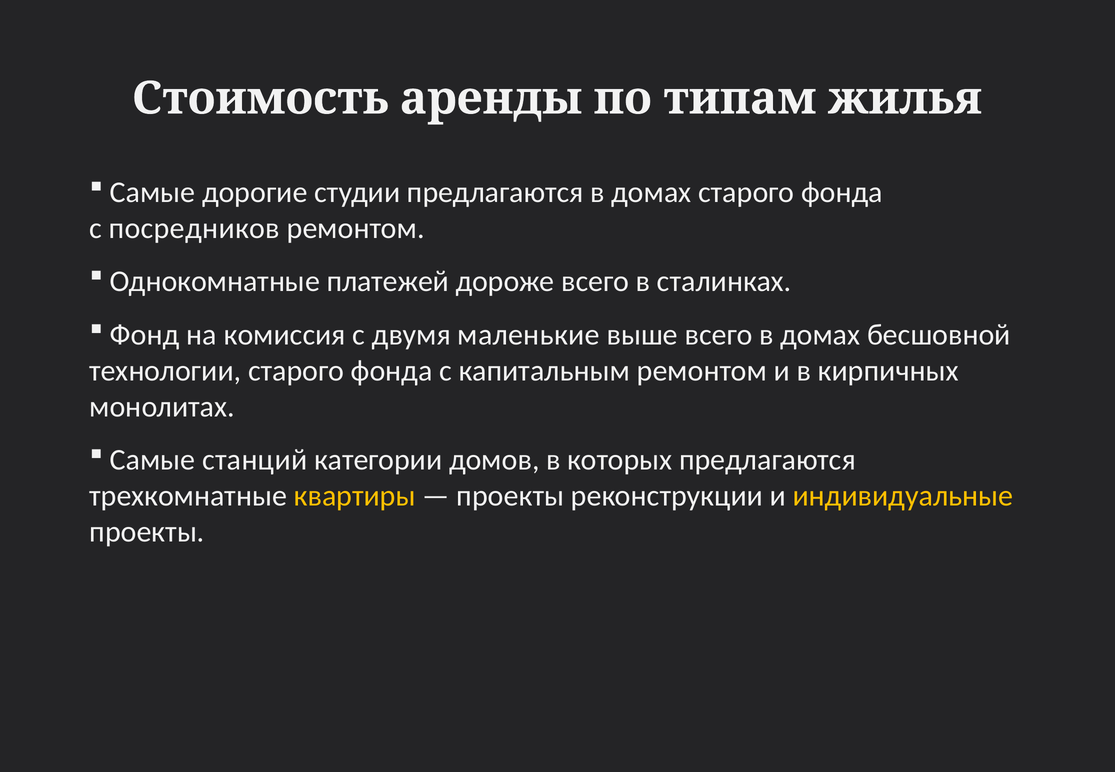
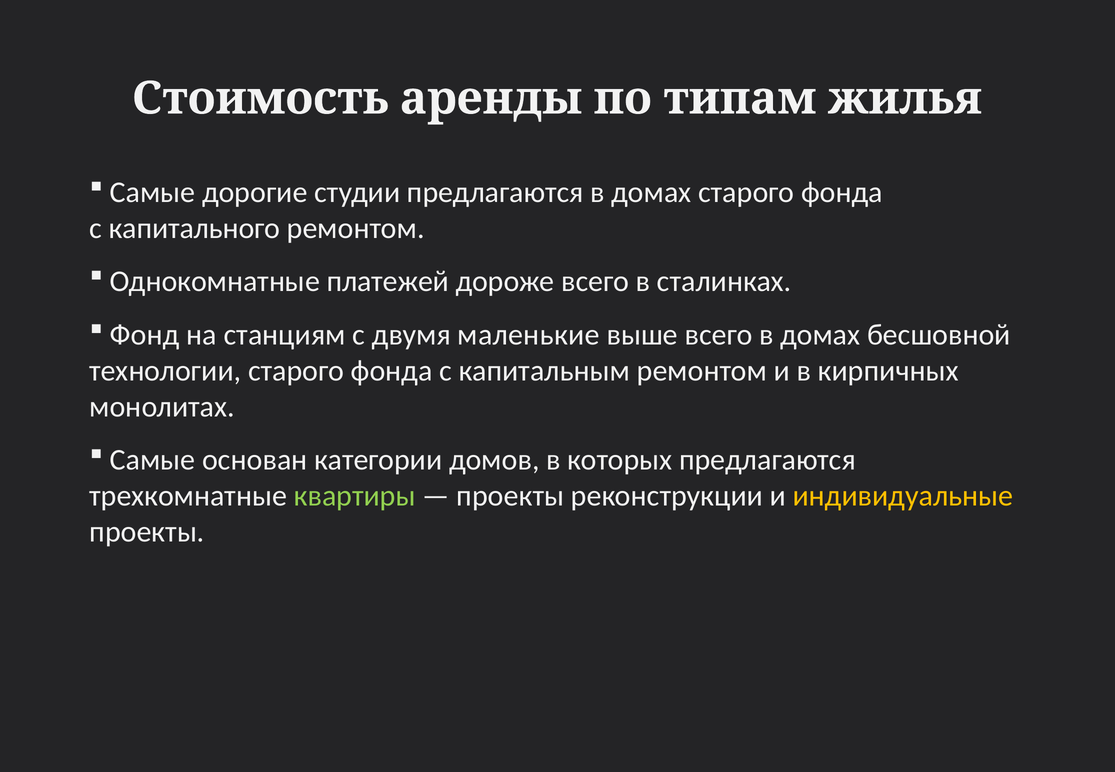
посредников: посредников -> капитального (195, 228)
комиссия: комиссия -> станциям (285, 335)
станций: станций -> основан (255, 460)
квартиры colour: yellow -> light green (355, 496)
